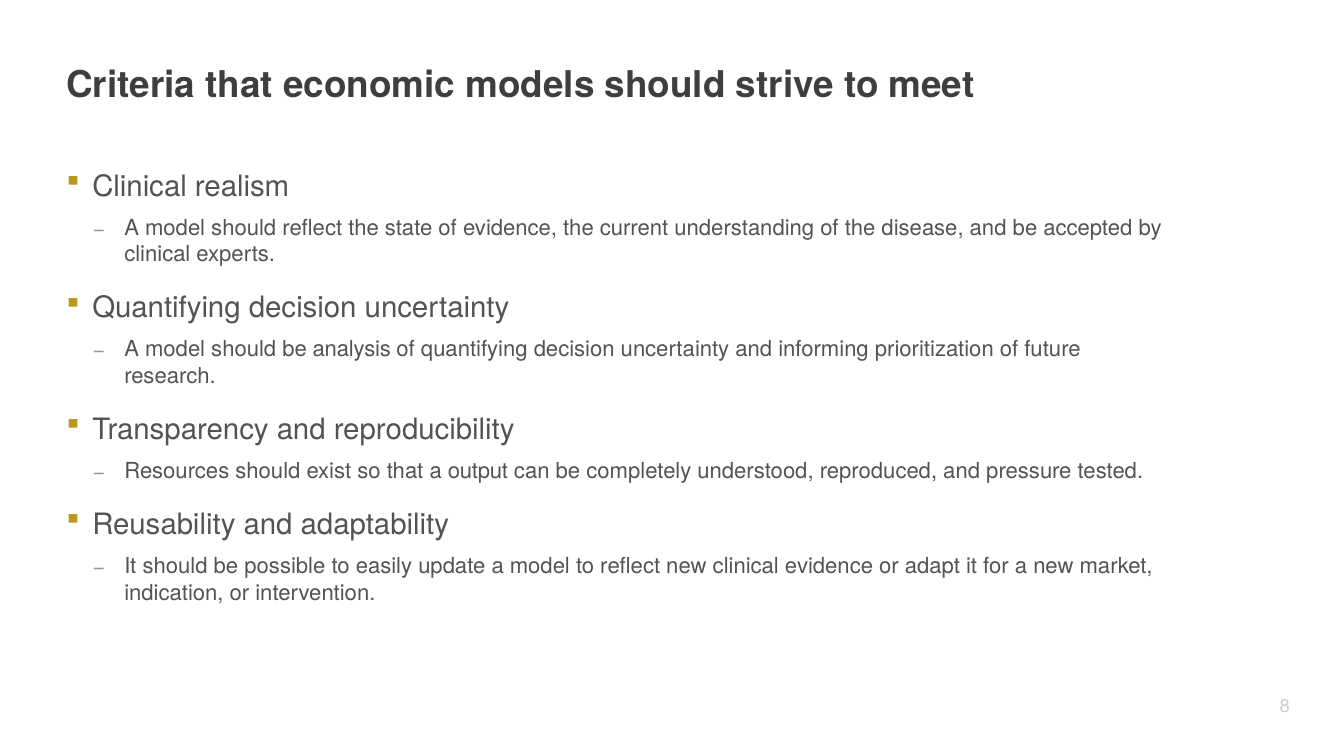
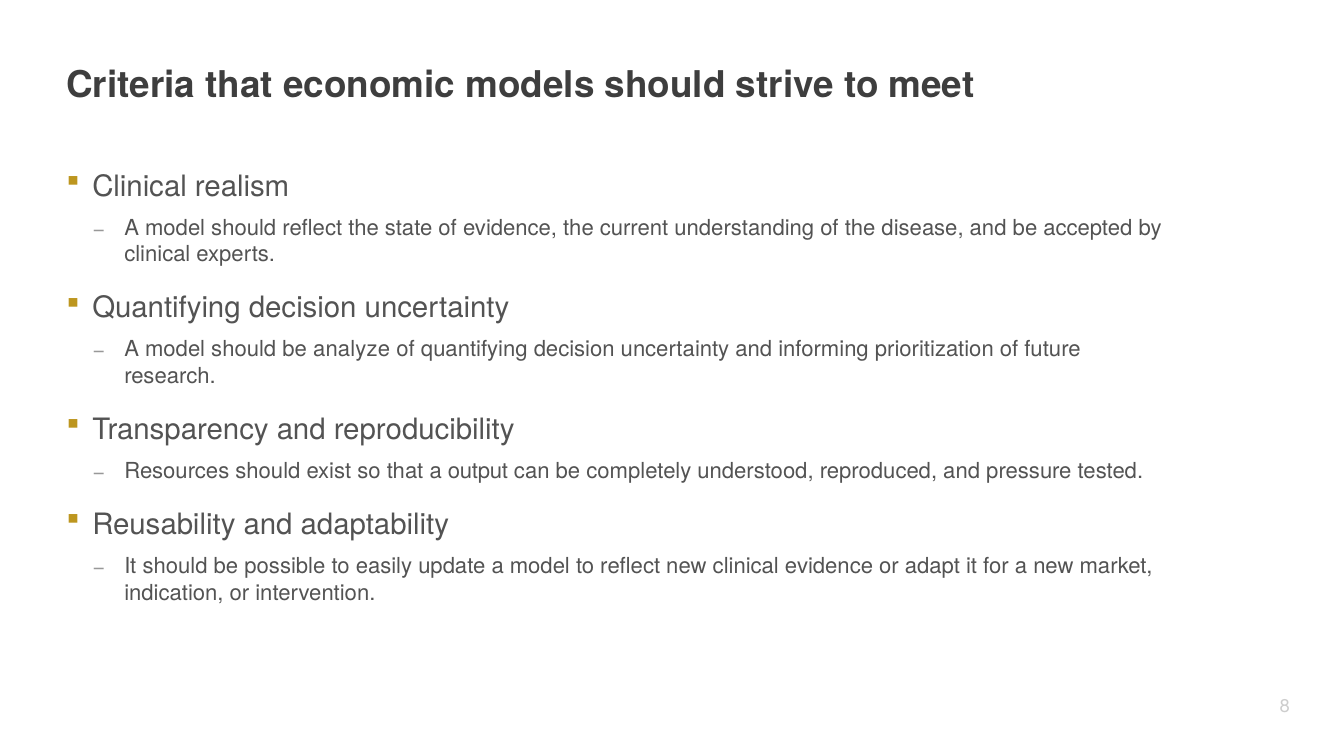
analysis: analysis -> analyze (352, 350)
